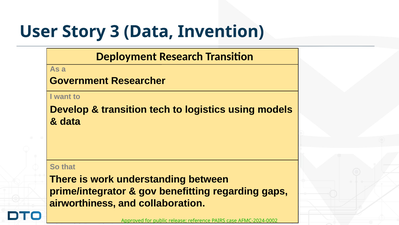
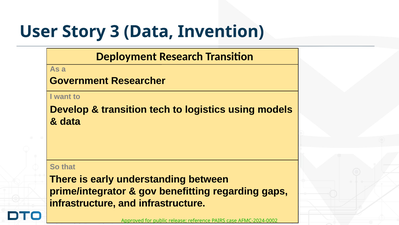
work: work -> early (102, 179)
airworthiness: airworthiness -> infrastructure (83, 203)
and collaboration: collaboration -> infrastructure (172, 203)
